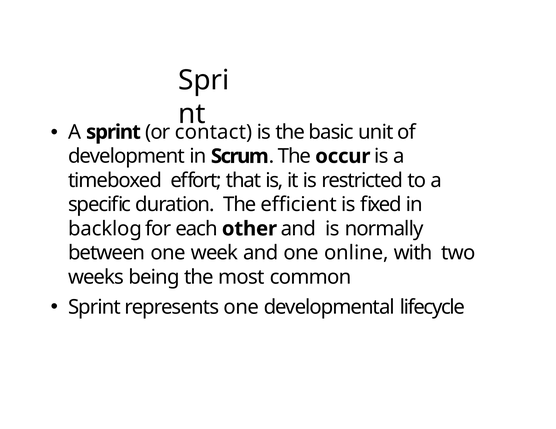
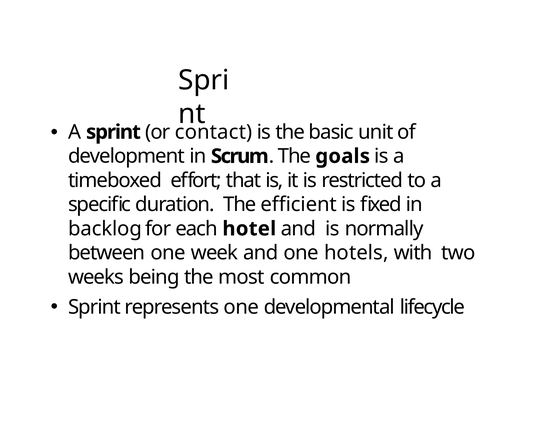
occur: occur -> goals (343, 156)
other: other -> hotel (249, 229)
online: online -> hotels (356, 253)
